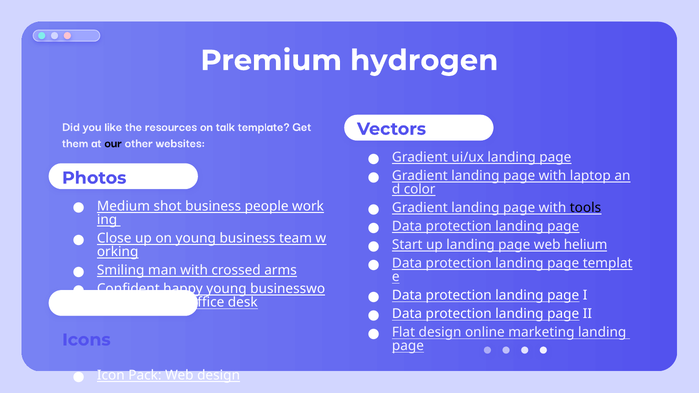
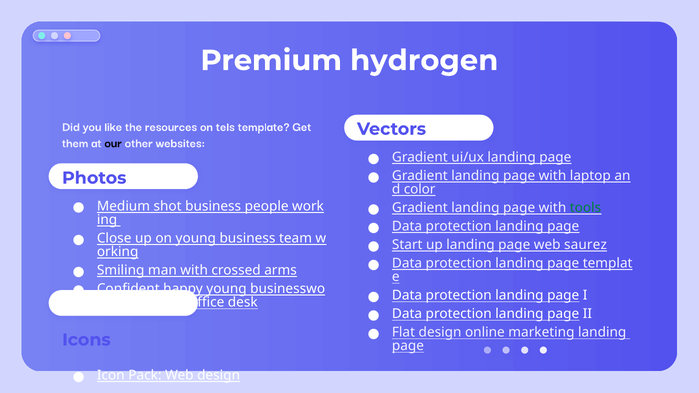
talk: talk -> tels (225, 127)
tools colour: black -> green (585, 208)
helium: helium -> saurez (585, 245)
